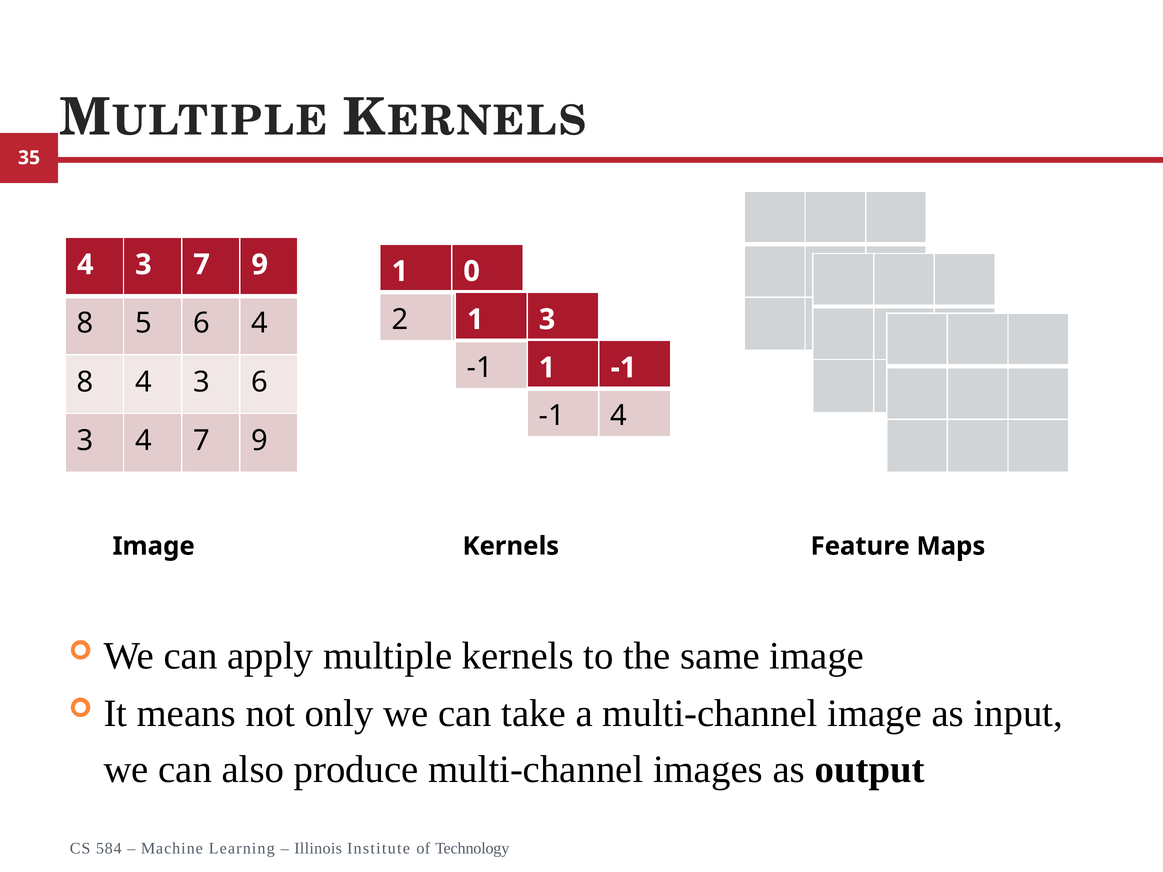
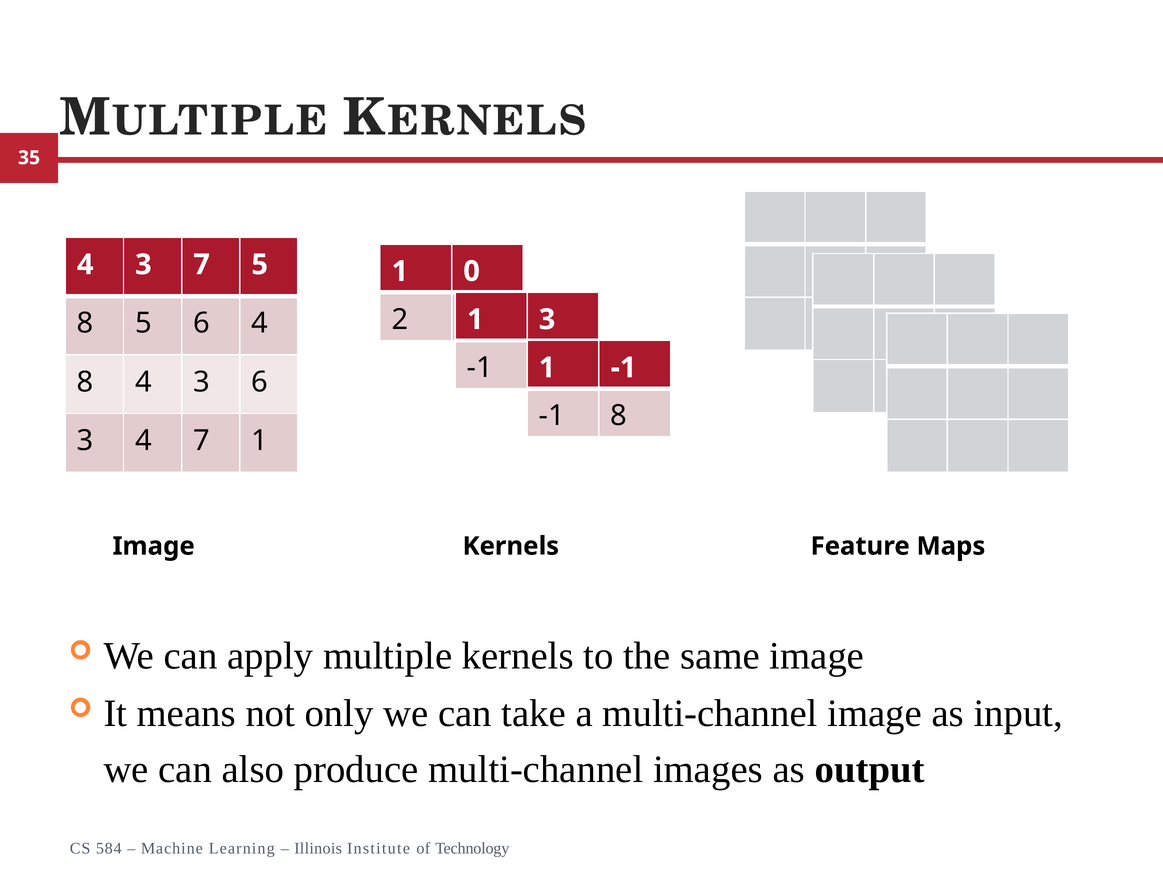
3 7 9: 9 -> 5 (260, 265)
-1 4: 4 -> 8 (619, 416)
4 7 9: 9 -> 1 (260, 441)
